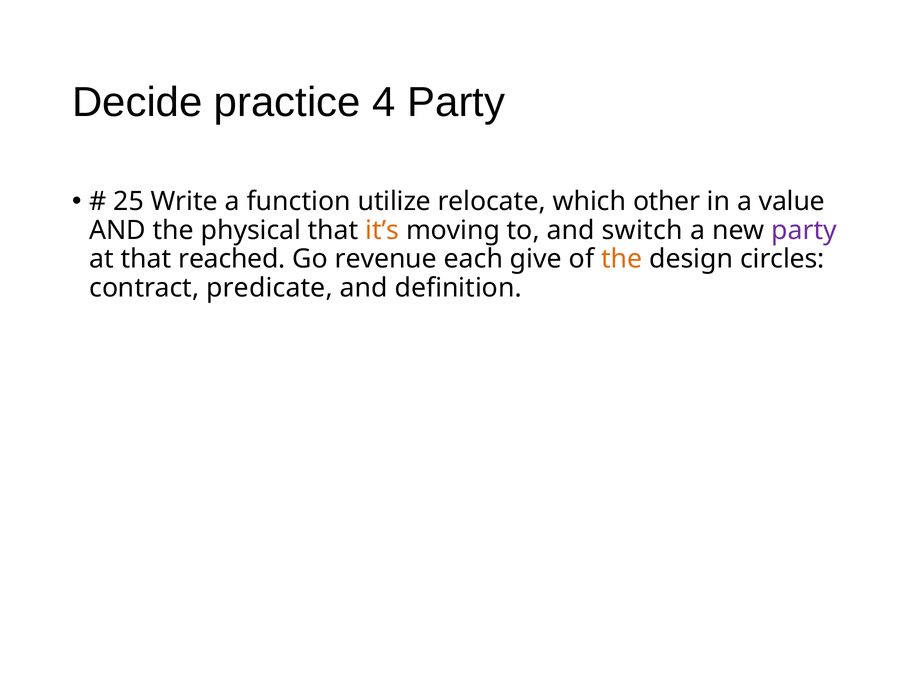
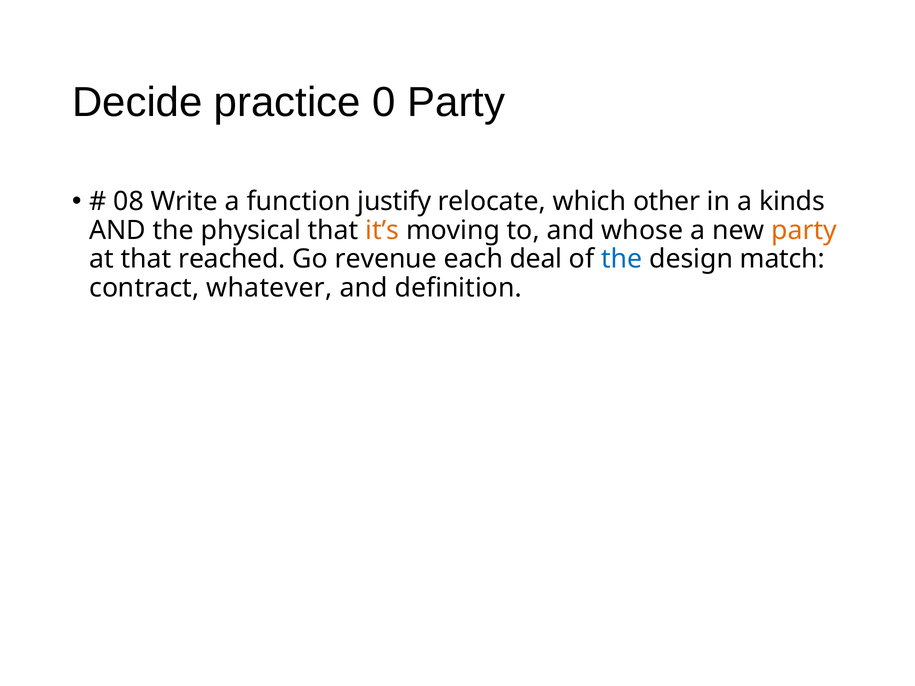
4: 4 -> 0 (384, 103)
25: 25 -> 08 (129, 201)
utilize: utilize -> justify (394, 201)
value: value -> kinds (792, 201)
switch: switch -> whose (642, 230)
party colour: purple -> orange (804, 230)
give: give -> deal (536, 259)
the colour: orange -> blue (622, 259)
circles: circles -> match (782, 259)
predicate: predicate -> whatever (269, 288)
